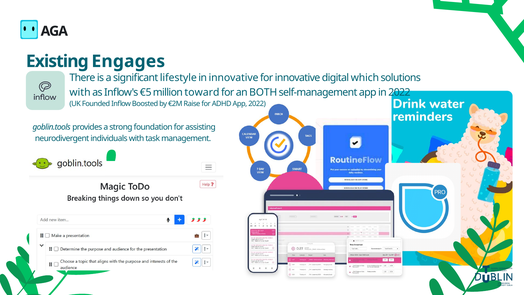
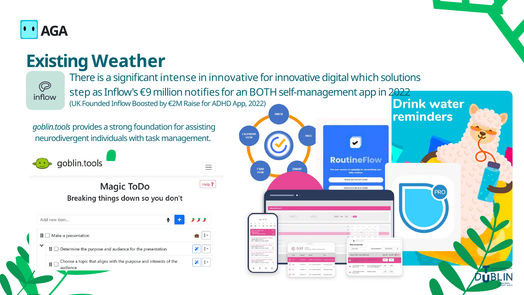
Engages: Engages -> Weather (128, 61)
lifestyle: lifestyle -> intense (178, 78)
with: with -> step (80, 92)
€5: €5 -> €9 (146, 92)
toward: toward -> notifies (202, 92)
